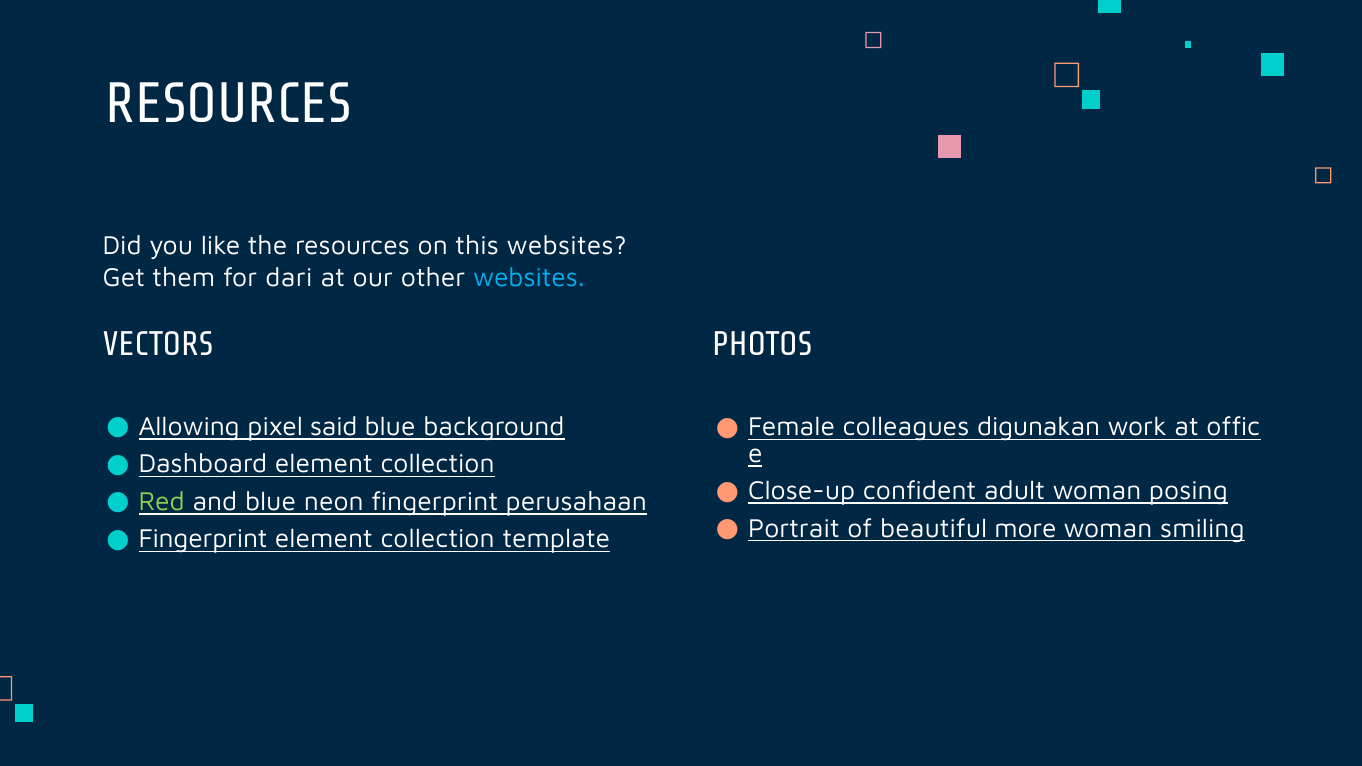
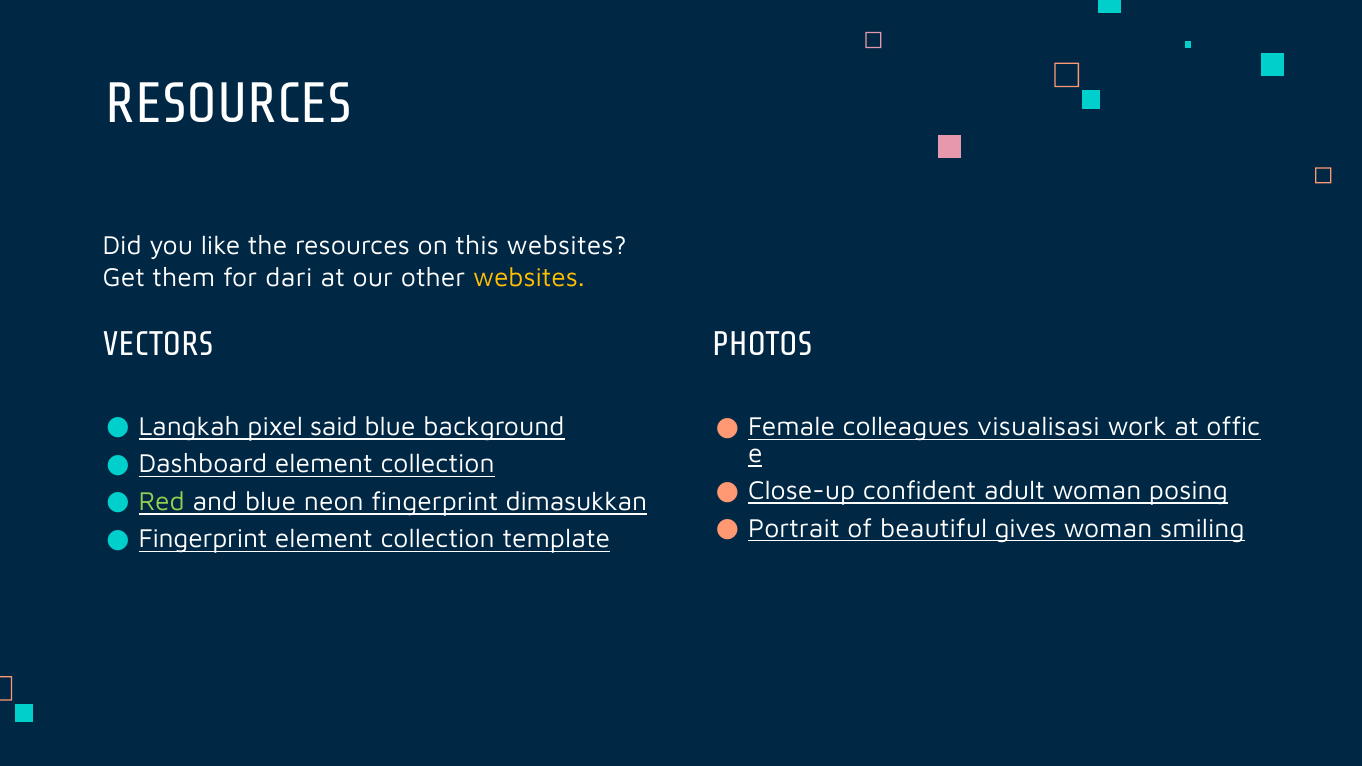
websites colour: light blue -> yellow (529, 277)
Allowing: Allowing -> Langkah (189, 427)
digunakan: digunakan -> visualisasi (1038, 427)
perusahaan: perusahaan -> dimasukkan (576, 502)
more: more -> gives (1025, 528)
